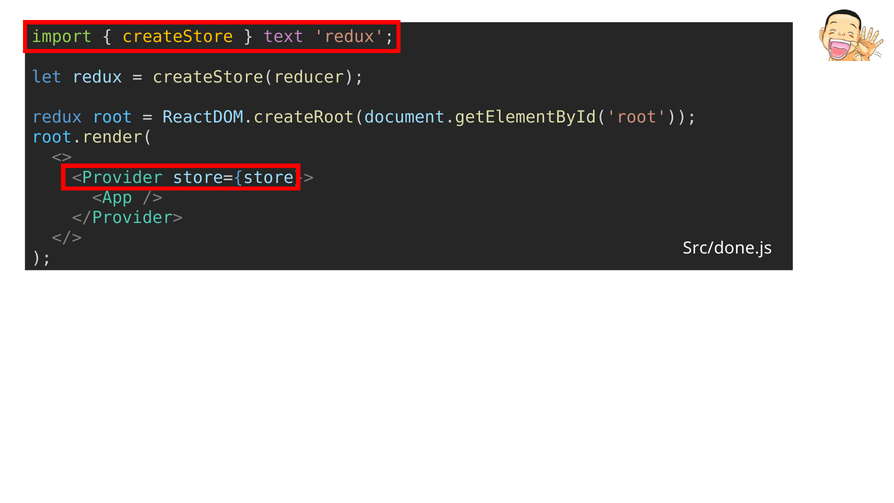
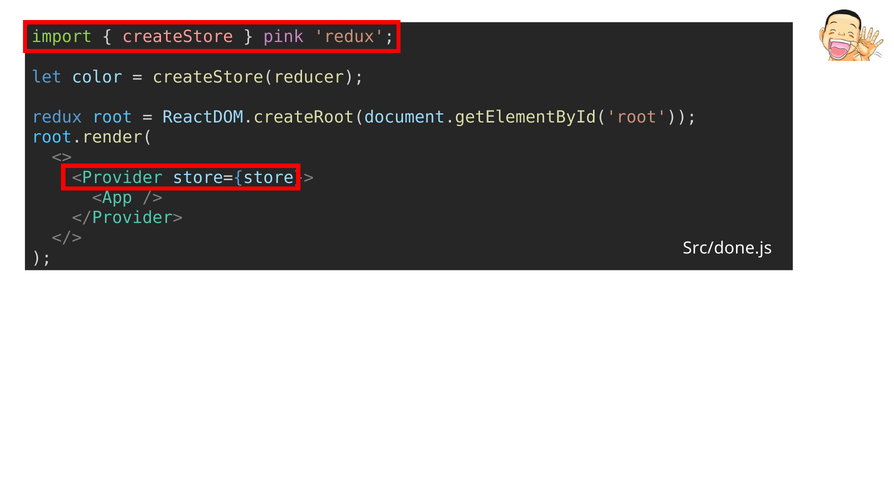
createStore colour: yellow -> pink (178, 37)
text: text -> pink (284, 37)
let redux: redux -> color (97, 77)
